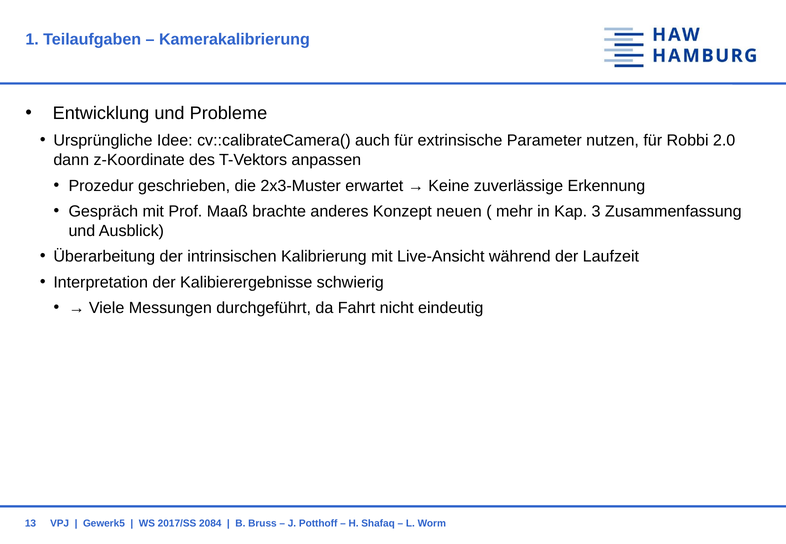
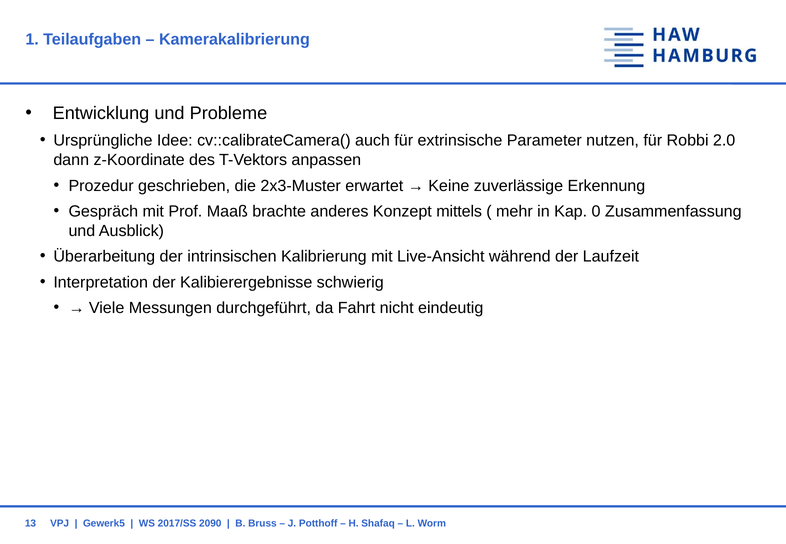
neuen: neuen -> mittels (459, 212)
3: 3 -> 0 (596, 212)
2084: 2084 -> 2090 (210, 524)
